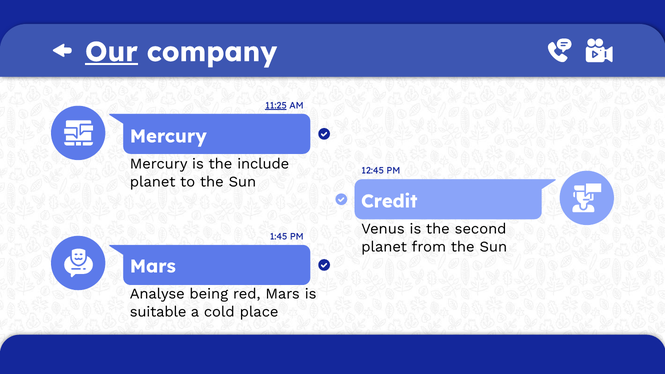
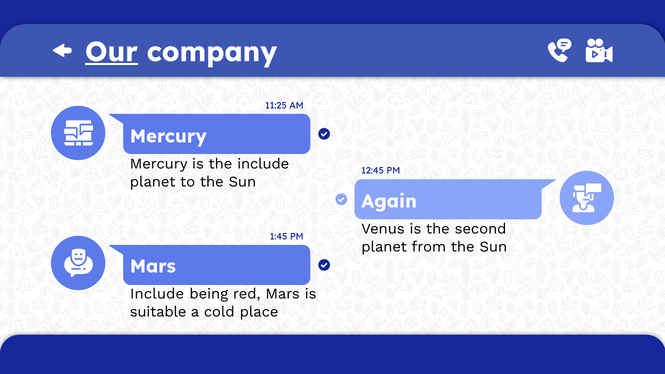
11:25 underline: present -> none (276, 106)
Credit: Credit -> Again (389, 201)
Analyse: Analyse -> Include (157, 294)
